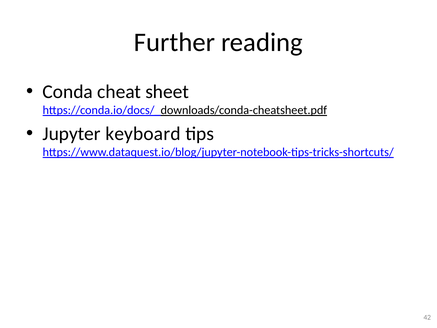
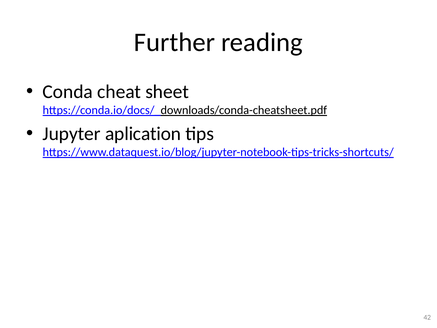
keyboard: keyboard -> aplication (143, 134)
